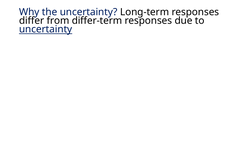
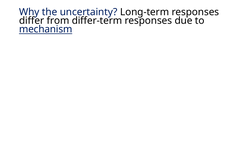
uncertainty: uncertainty -> mechanism (46, 29)
